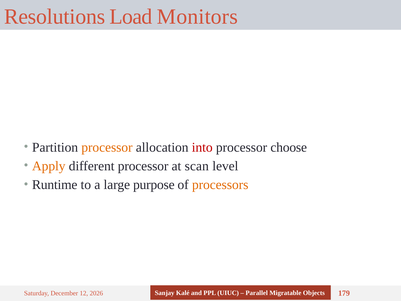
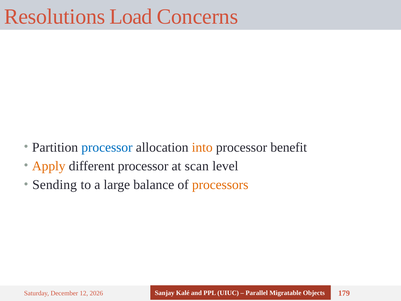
Monitors: Monitors -> Concerns (197, 17)
processor colour: orange -> blue (107, 147)
into colour: red -> orange (202, 147)
choose: choose -> benefit (289, 147)
Runtime: Runtime -> Sending (55, 185)
purpose: purpose -> balance (154, 185)
